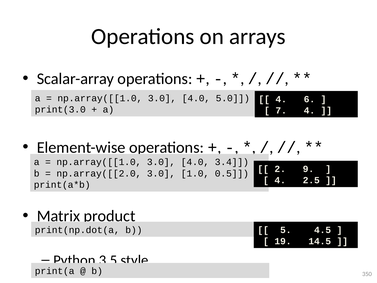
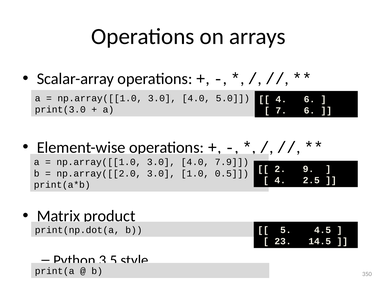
7 4: 4 -> 6 (309, 110)
3.4: 3.4 -> 7.9 (232, 162)
19: 19 -> 23 (283, 241)
